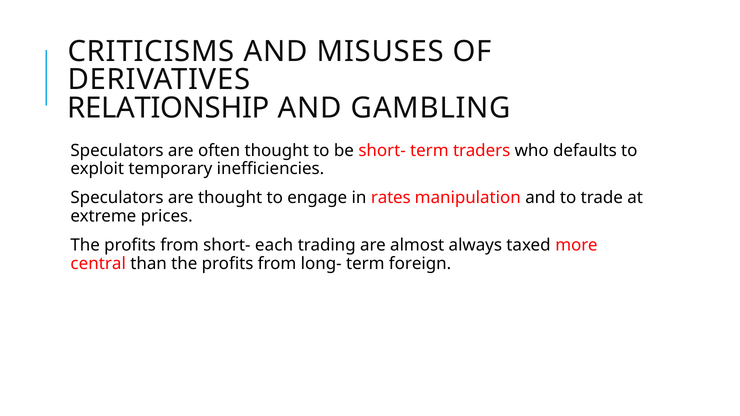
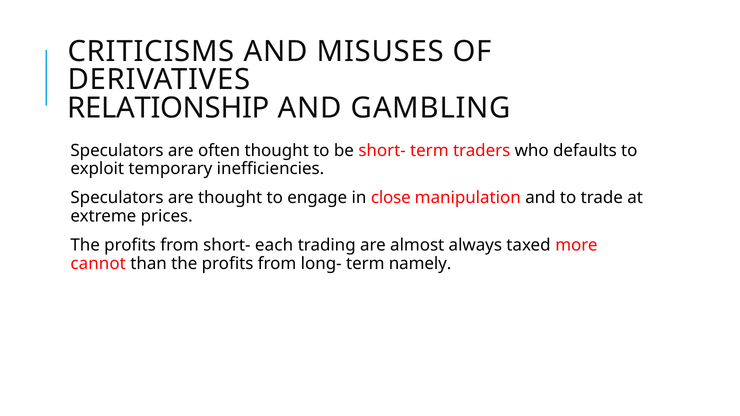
rates: rates -> close (391, 198)
central: central -> cannot (98, 264)
foreign: foreign -> namely (420, 264)
